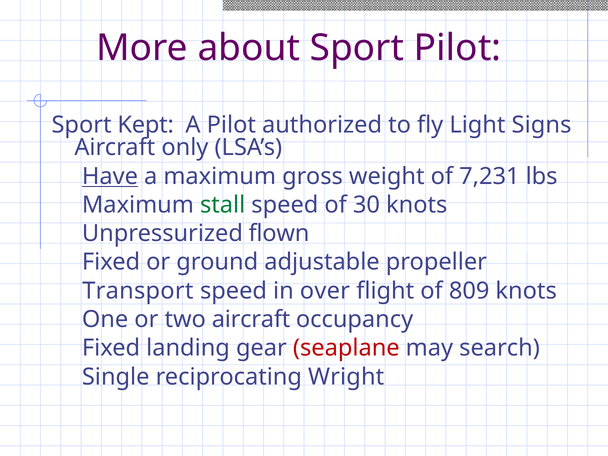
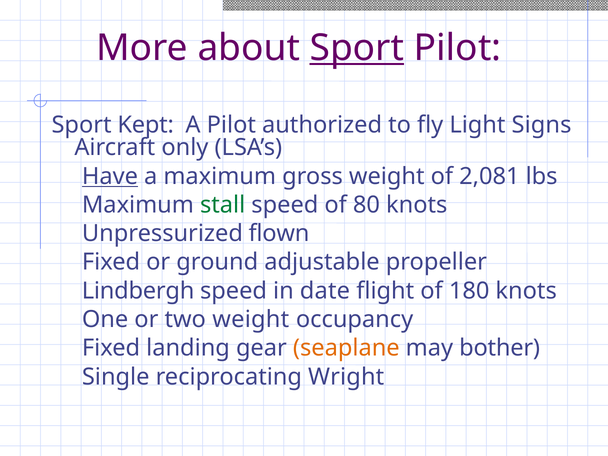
Sport underline: none -> present (357, 48)
7,231: 7,231 -> 2,081 (489, 176)
30: 30 -> 80 (367, 205)
Transport: Transport -> Lindbergh (138, 291)
over: over -> date (325, 291)
809: 809 -> 180 (469, 291)
two aircraft: aircraft -> weight (251, 319)
seaplane colour: red -> orange (346, 348)
search: search -> bother (500, 348)
